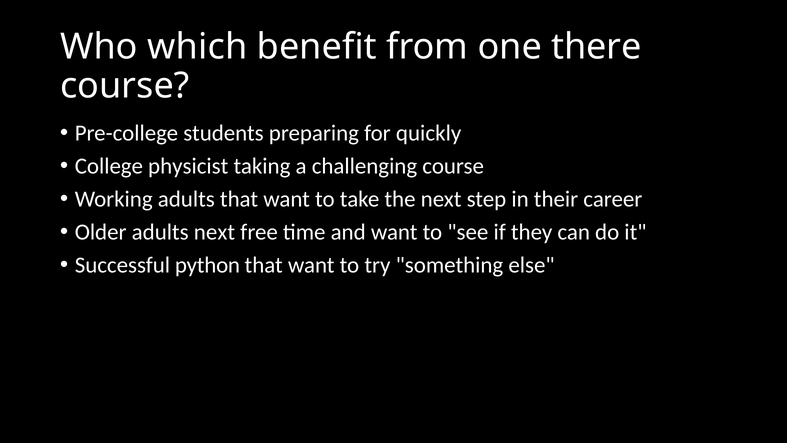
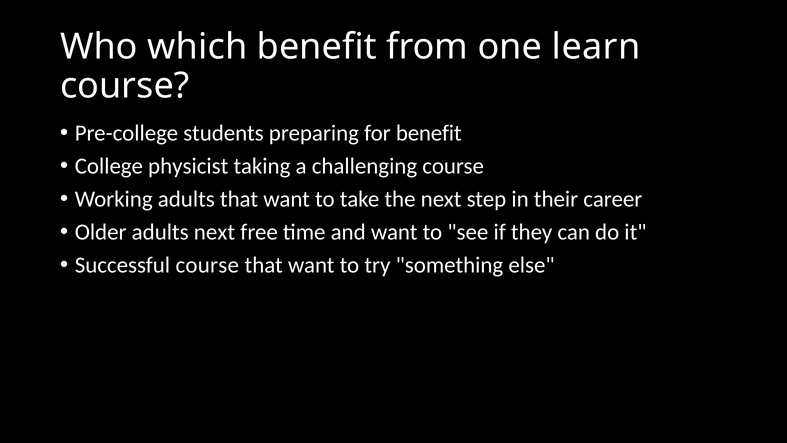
there: there -> learn (596, 47)
for quickly: quickly -> benefit (429, 133)
Successful python: python -> course (207, 265)
